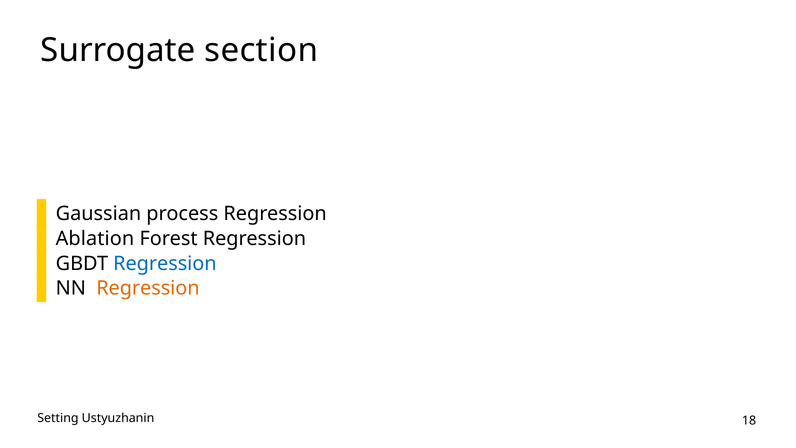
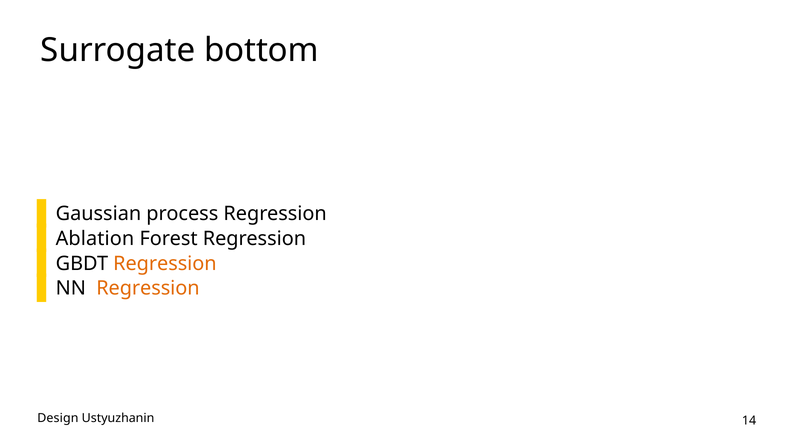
section: section -> bottom (261, 50)
Regression colour: blue -> orange (165, 263)
Setting: Setting -> Design (58, 418)
18: 18 -> 14 (749, 420)
